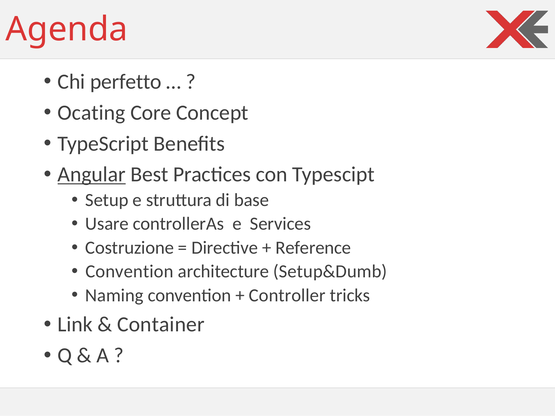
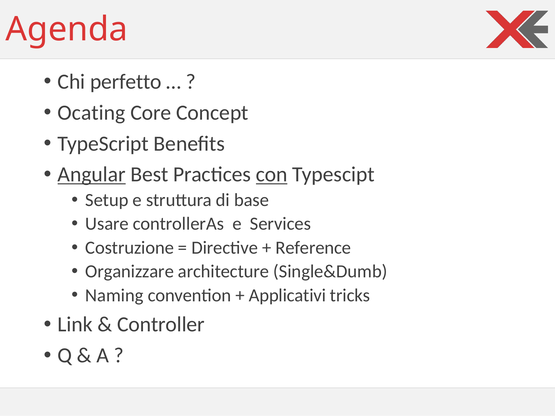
con underline: none -> present (272, 175)
Convention: Convention -> Organizzare (130, 272)
Setup&Dumb: Setup&Dumb -> Single&Dumb (330, 272)
Controller: Controller -> Applicativi (287, 295)
Container: Container -> Controller (161, 325)
